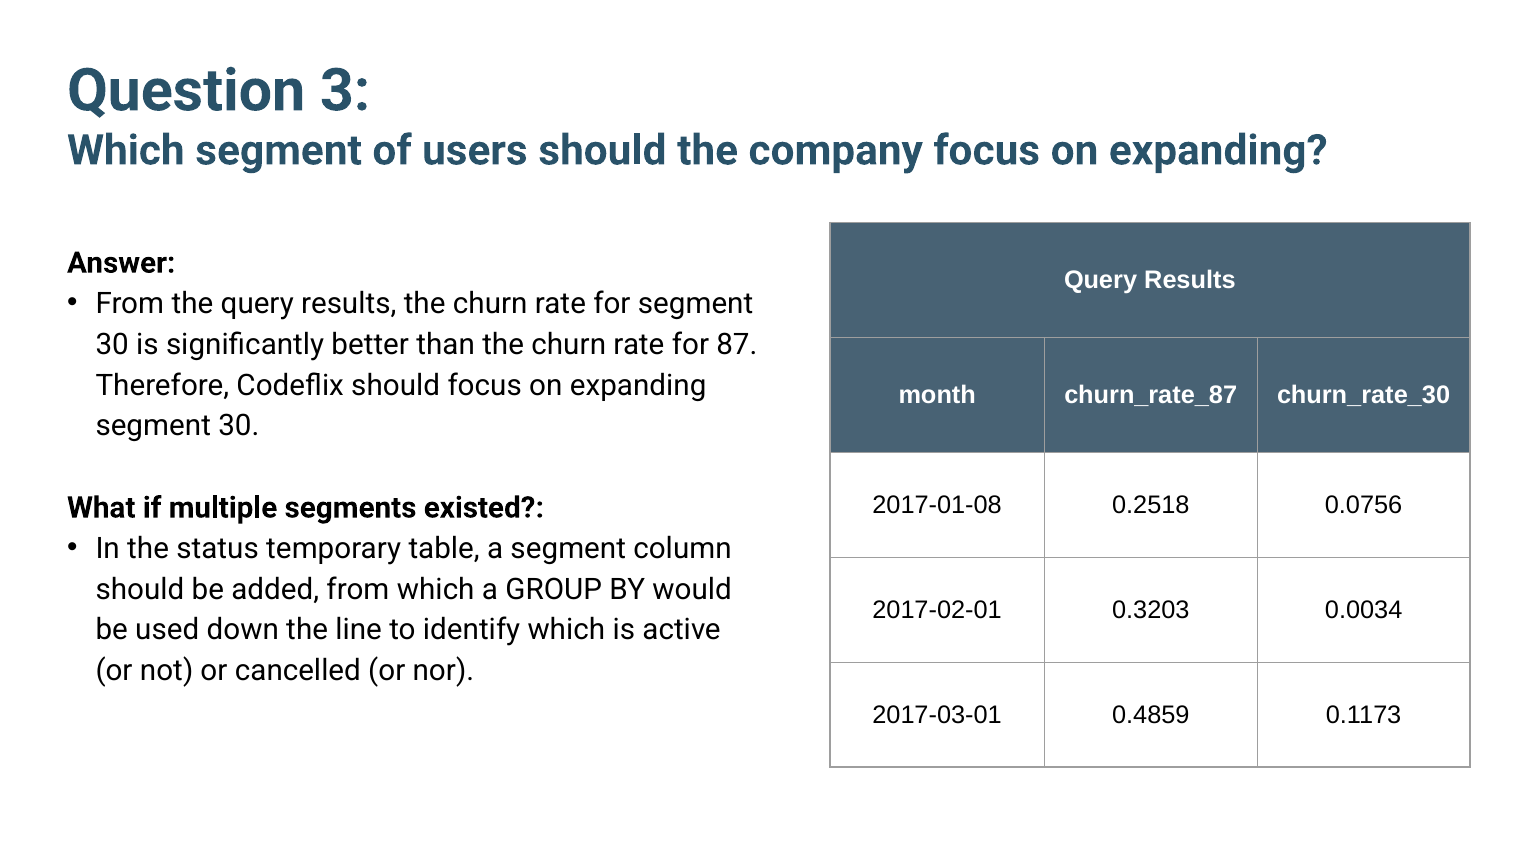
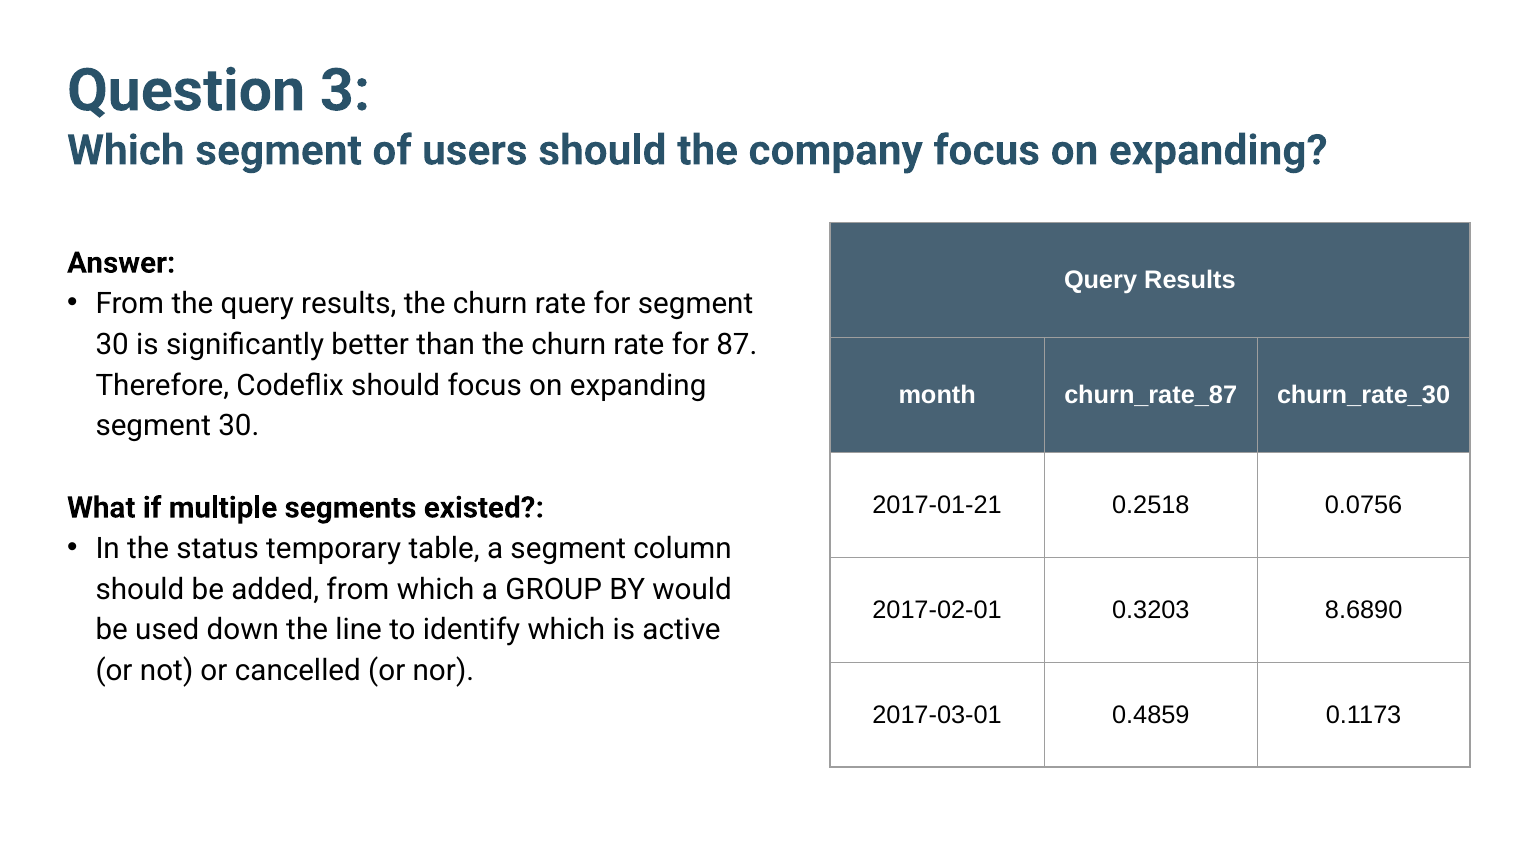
2017-01-08: 2017-01-08 -> 2017-01-21 (937, 506)
0.0034: 0.0034 -> 8.6890 (1364, 610)
